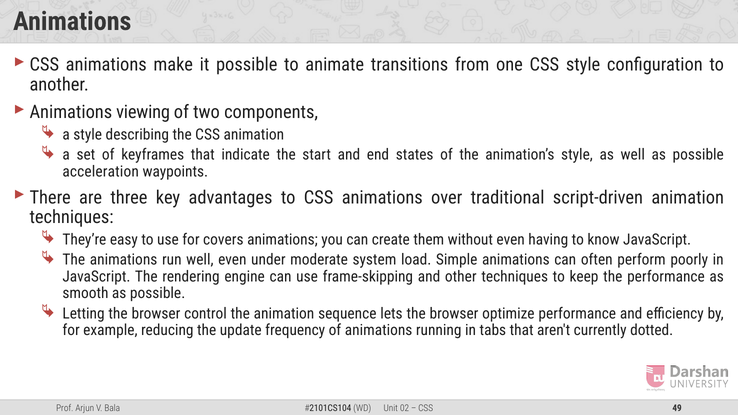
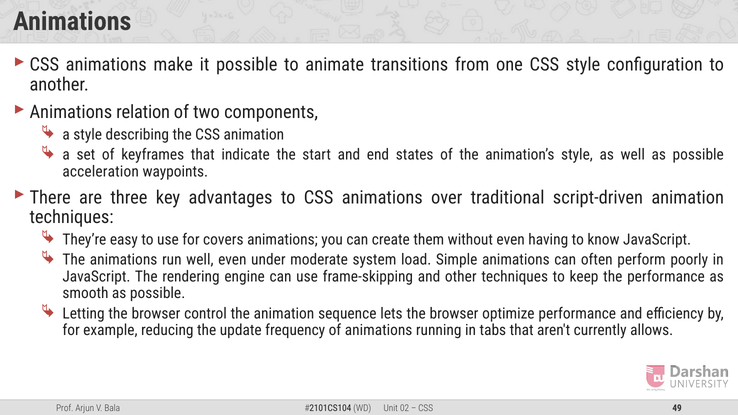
viewing: viewing -> relation (143, 112)
dotted: dotted -> allows (652, 330)
